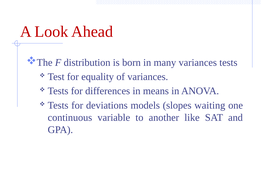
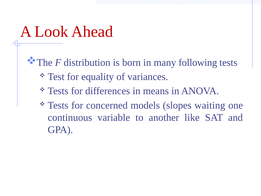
many variances: variances -> following (198, 62)
deviations: deviations -> concerned (107, 105)
